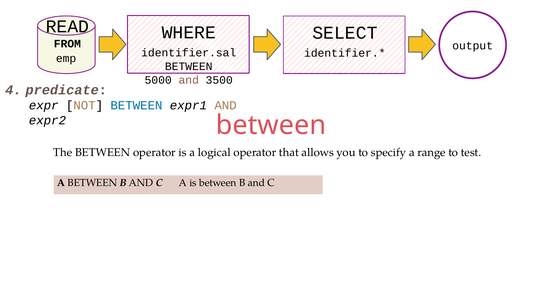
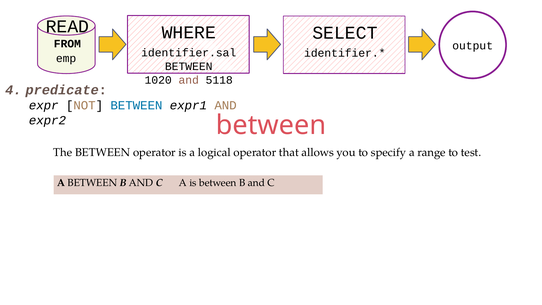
5000: 5000 -> 1020 (158, 80)
3500: 3500 -> 5118 (219, 80)
